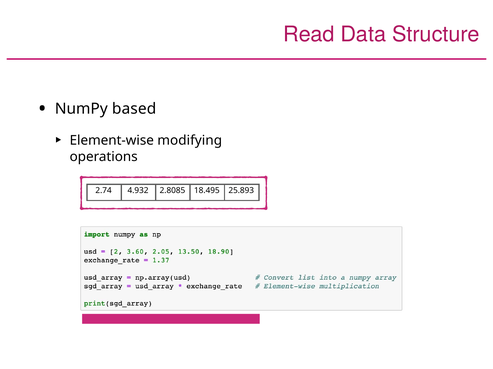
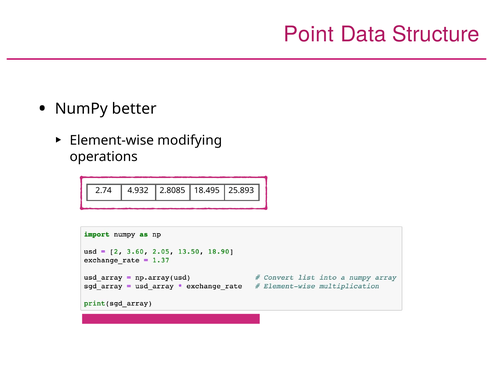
Read: Read -> Point (309, 35)
based: based -> better (134, 109)
